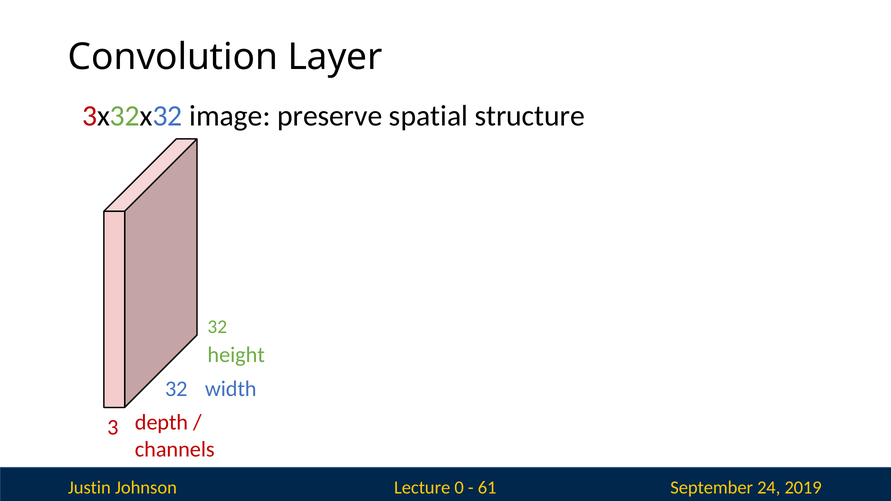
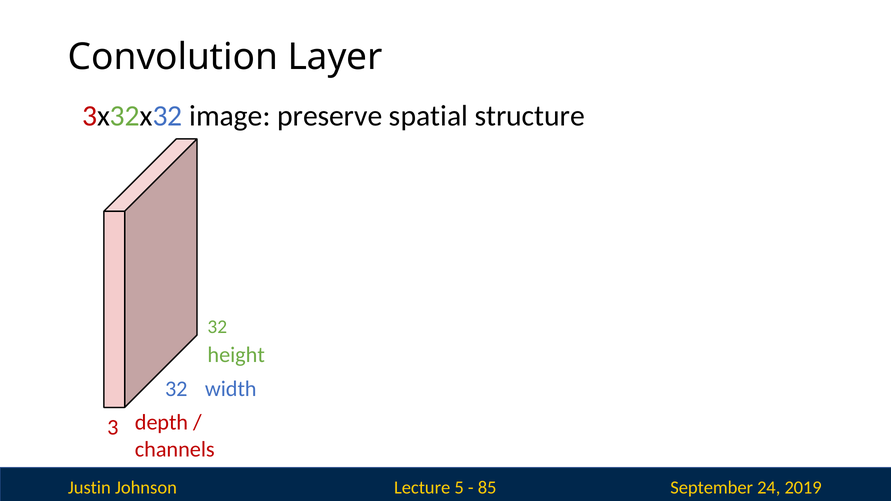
0: 0 -> 5 (459, 488)
61: 61 -> 85 (487, 488)
